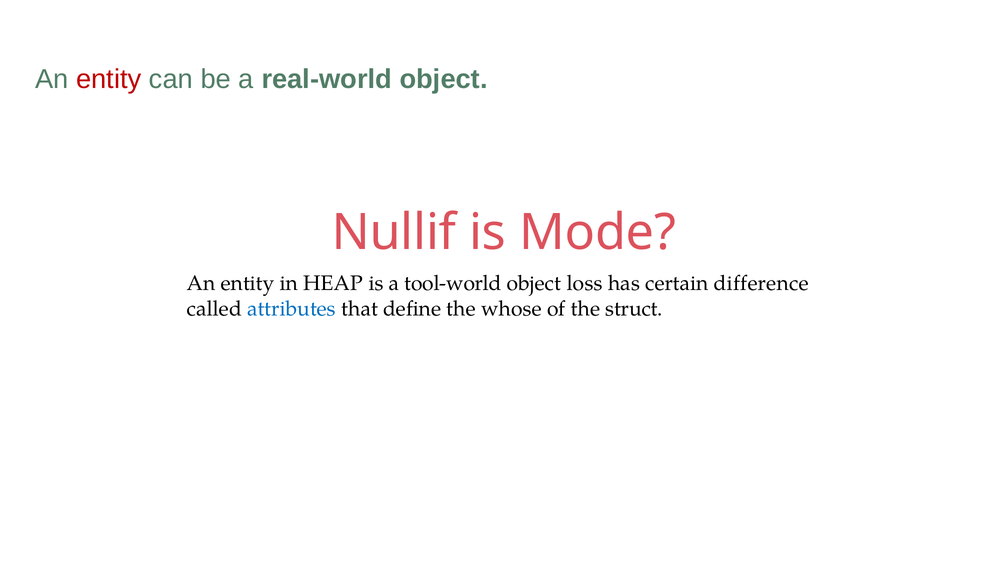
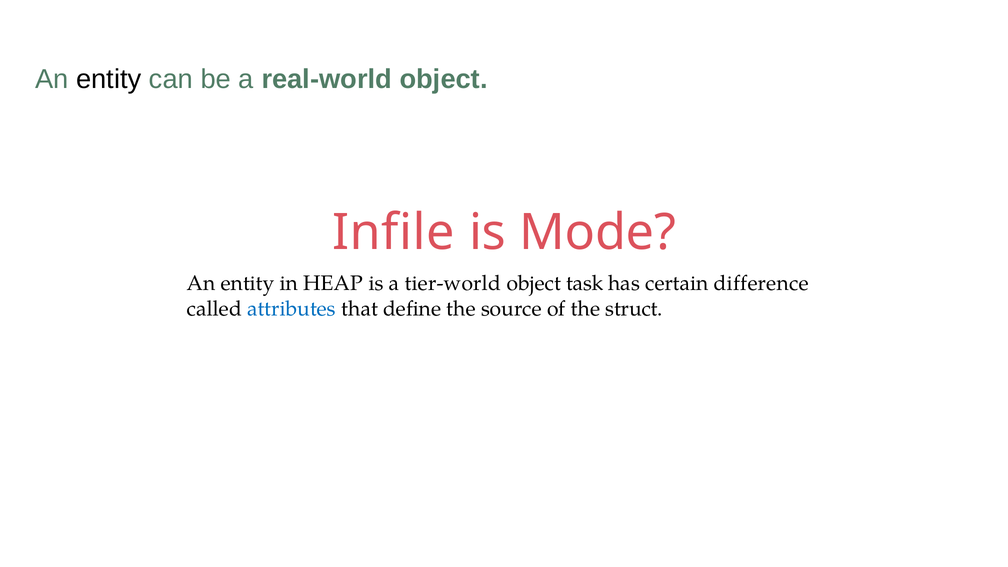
entity colour: red -> black (109, 79)
Nullif: Nullif -> Infile (393, 233)
tool-world: tool-world -> tier-world (453, 283)
loss: loss -> task (585, 283)
whose: whose -> source (511, 309)
